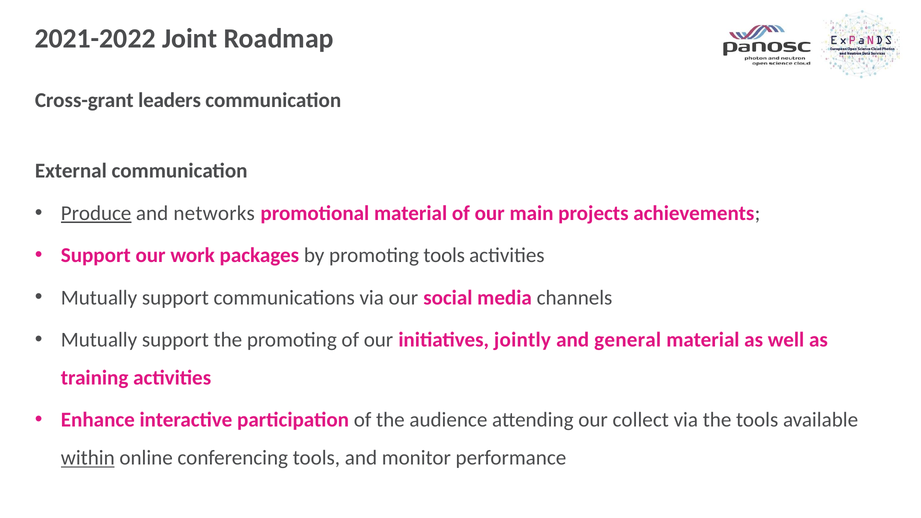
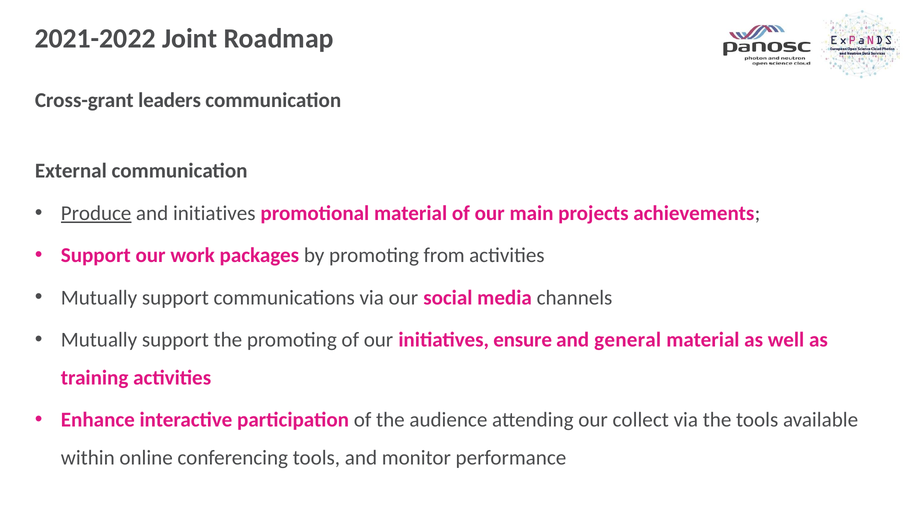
and networks: networks -> initiatives (214, 213)
promoting tools: tools -> from (444, 255)
jointly: jointly -> ensure (523, 340)
within underline: present -> none (88, 458)
